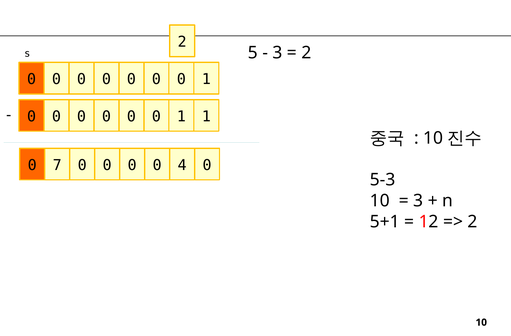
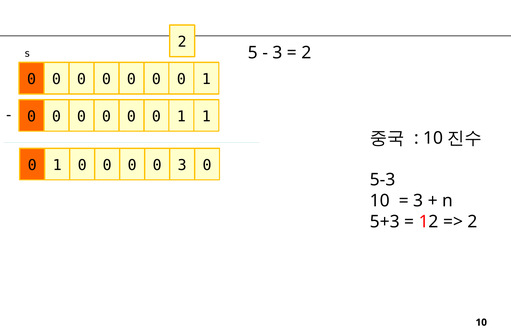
7: 7 -> 1 (57, 165)
0 4: 4 -> 3 (182, 165)
5+1: 5+1 -> 5+3 (385, 221)
